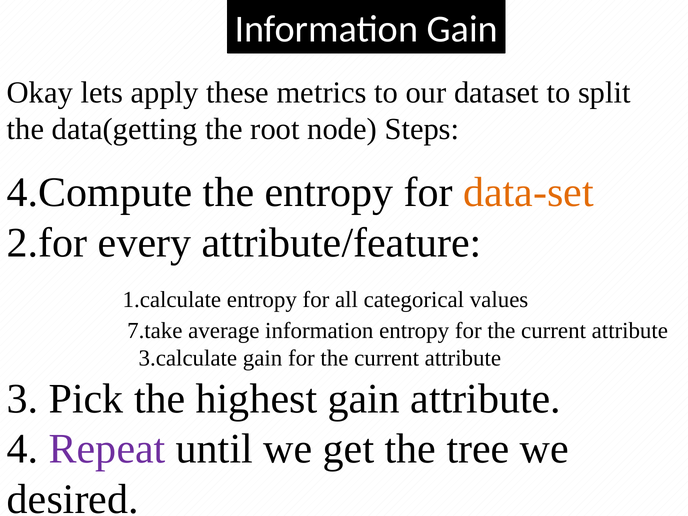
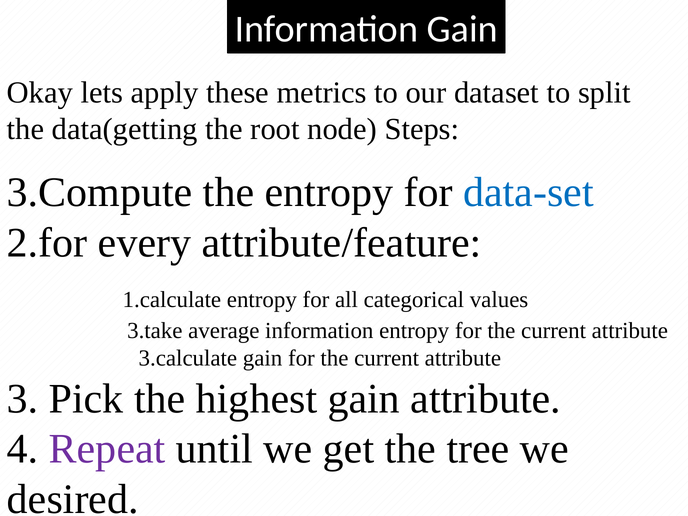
4.Compute: 4.Compute -> 3.Compute (100, 192)
data-set colour: orange -> blue (528, 192)
7.take: 7.take -> 3.take (155, 331)
